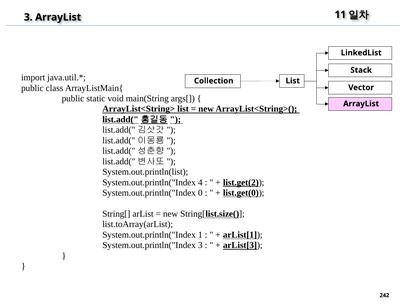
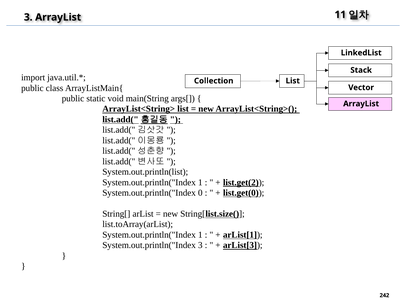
4: 4 -> 1 (200, 182)
